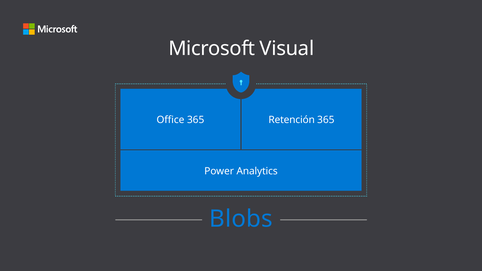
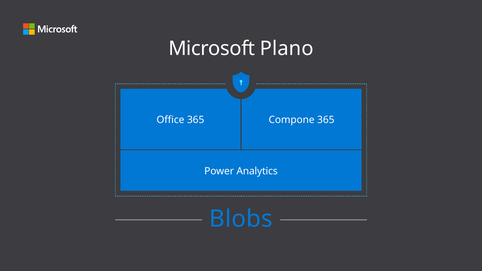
Visual: Visual -> Plano (287, 49)
Retención: Retención -> Compone (292, 120)
